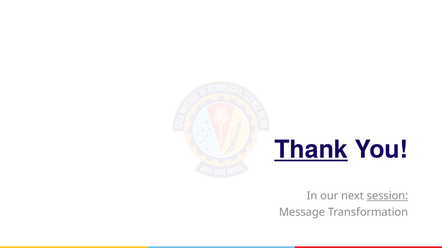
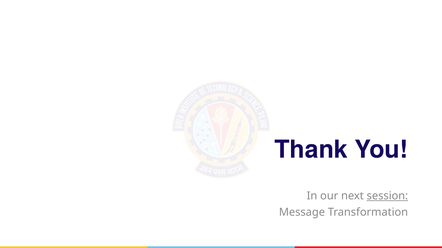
Thank underline: present -> none (311, 150)
